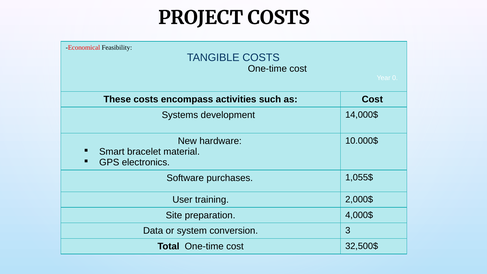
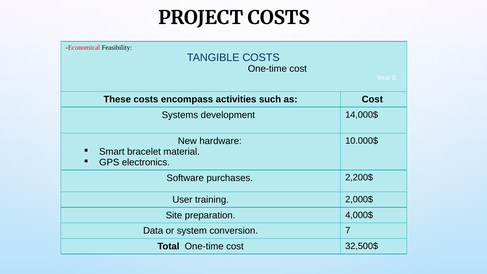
1,055$: 1,055$ -> 2,200$ (359, 178)
3: 3 -> 7 (348, 230)
